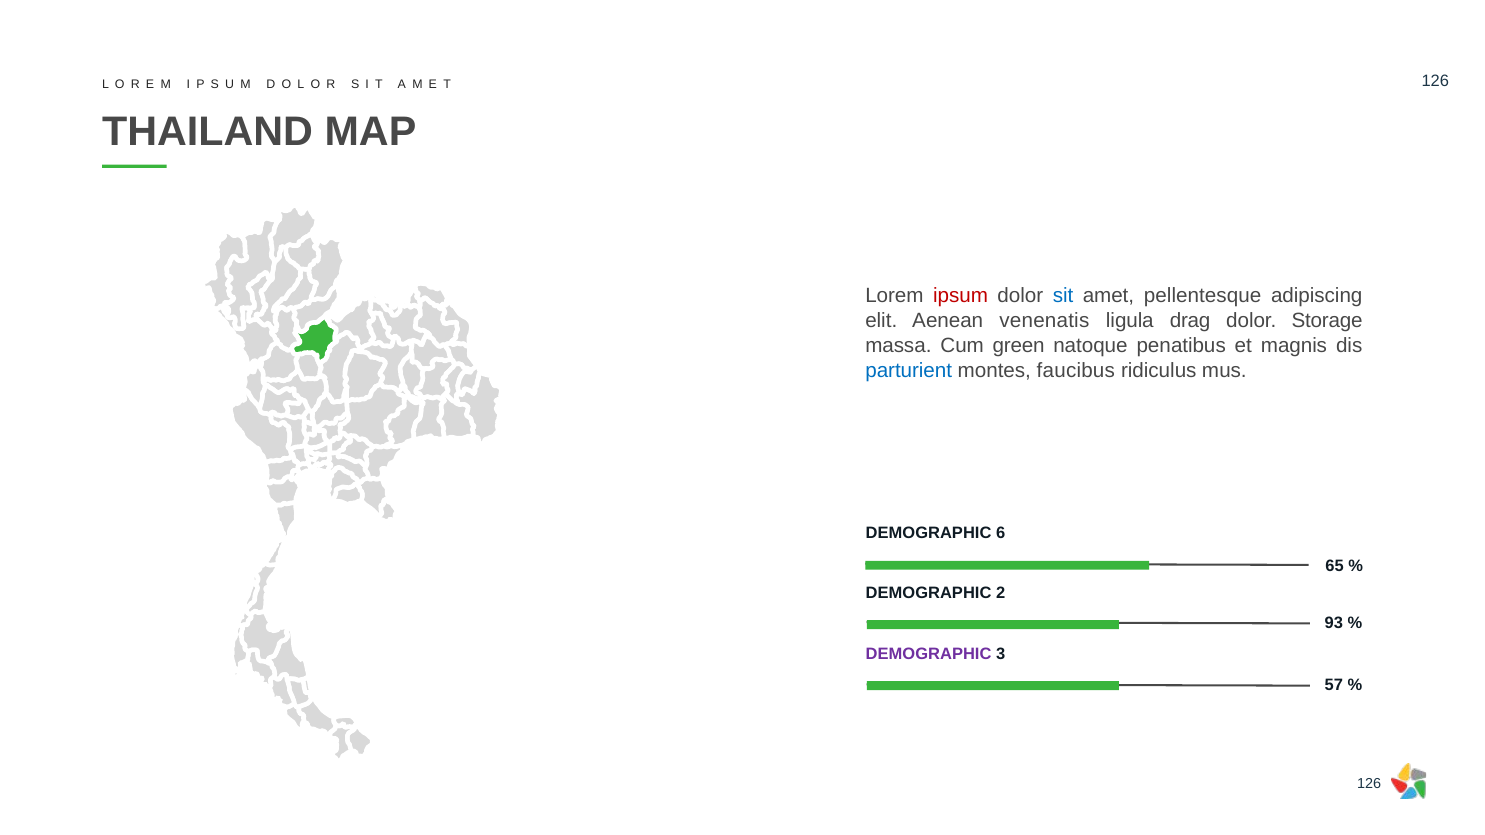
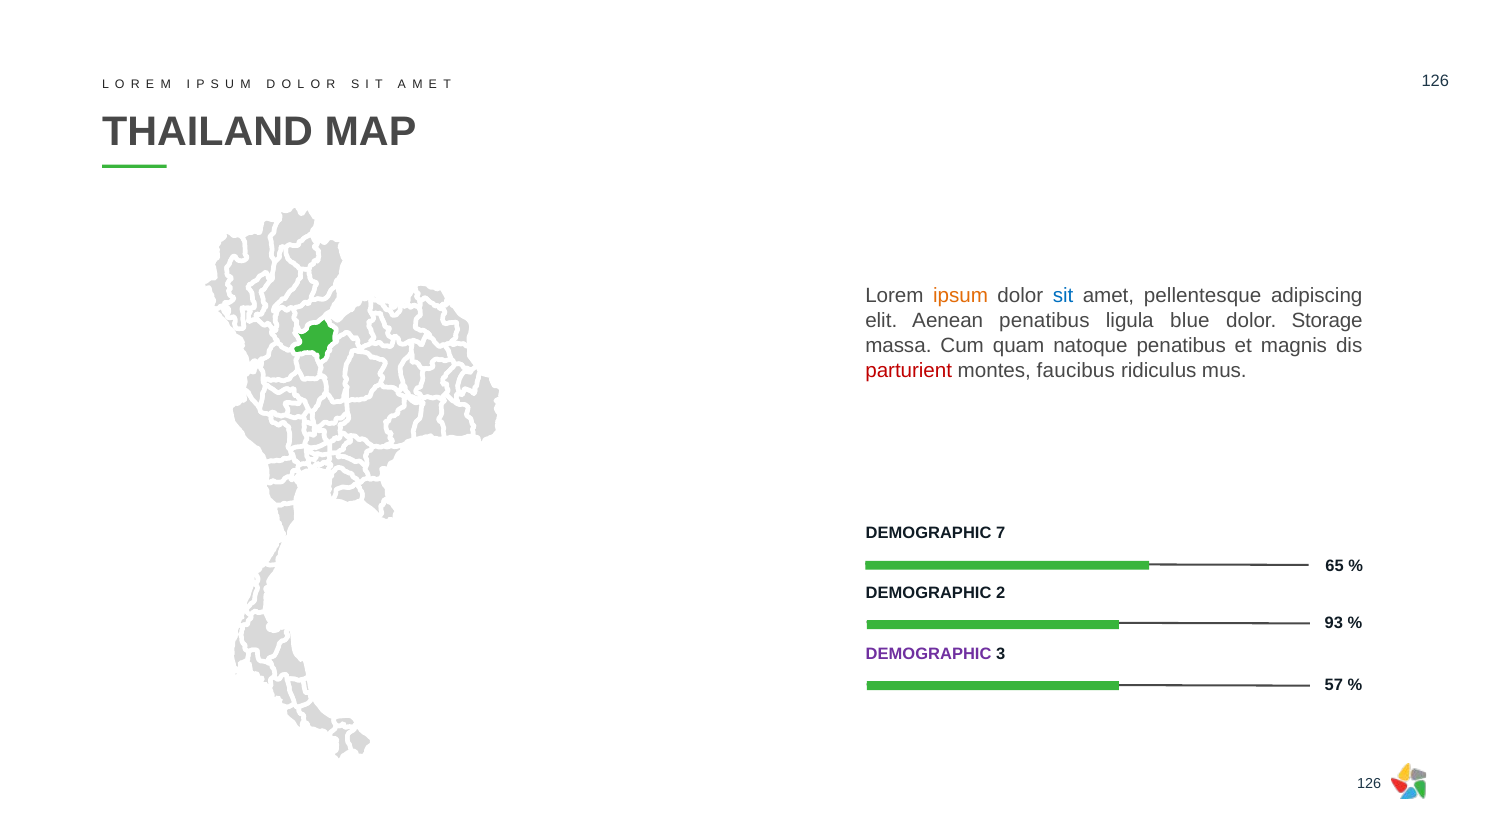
ipsum colour: red -> orange (961, 296)
Aenean venenatis: venenatis -> penatibus (1044, 321)
drag: drag -> blue (1190, 321)
green: green -> quam (1019, 346)
parturient colour: blue -> red (909, 371)
6: 6 -> 7 (1001, 534)
